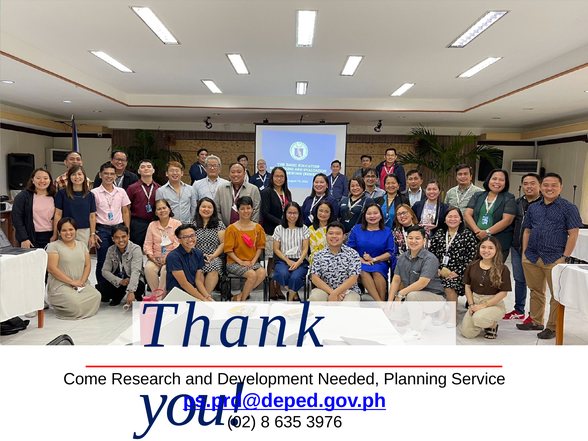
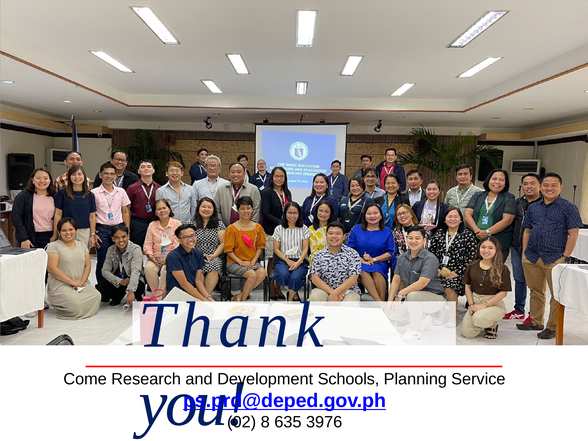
Needed: Needed -> Schools (348, 379)
